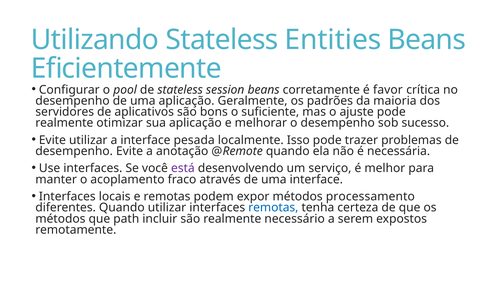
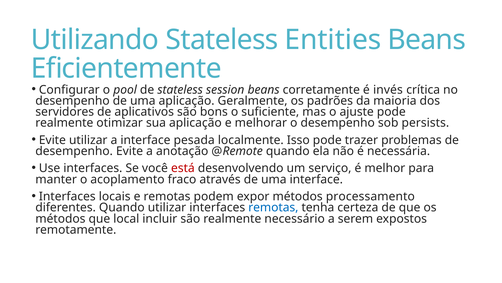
favor: favor -> invés (388, 90)
sucesso: sucesso -> persists (425, 123)
está colour: purple -> red (183, 168)
path: path -> local (126, 218)
